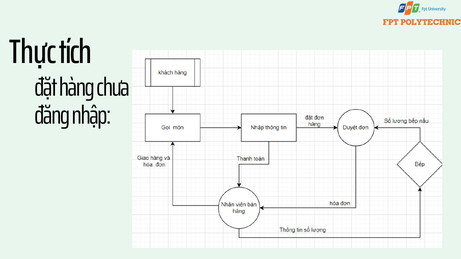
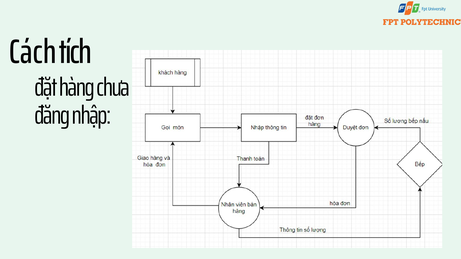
Thực: Thực -> Cách (33, 52)
